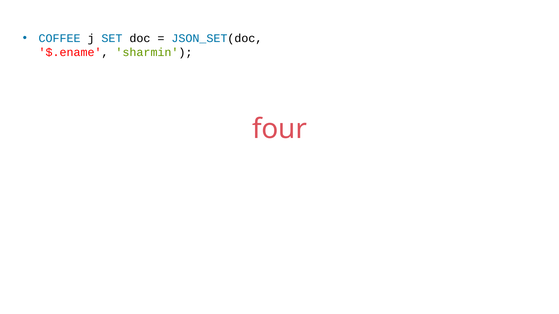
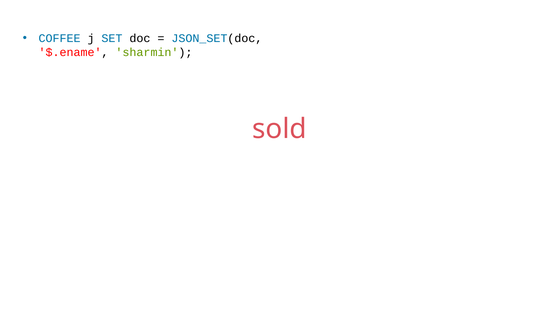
four: four -> sold (279, 129)
